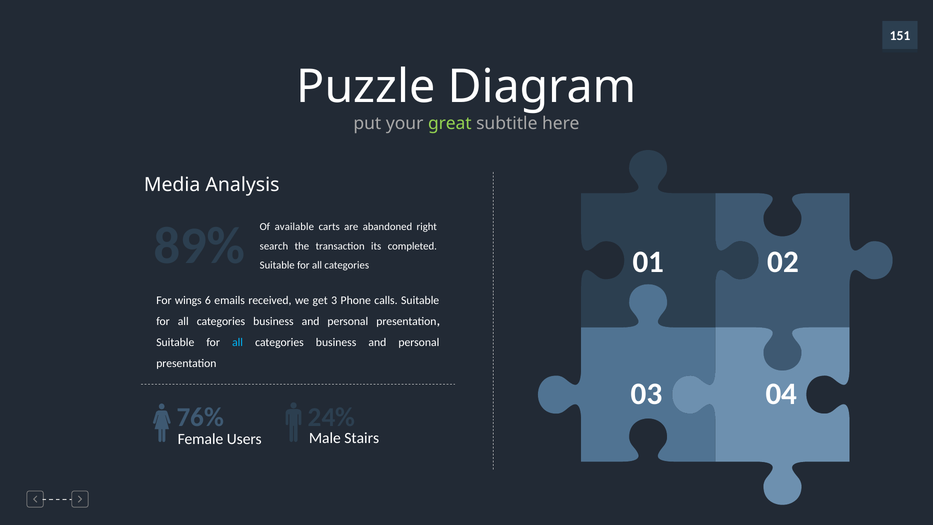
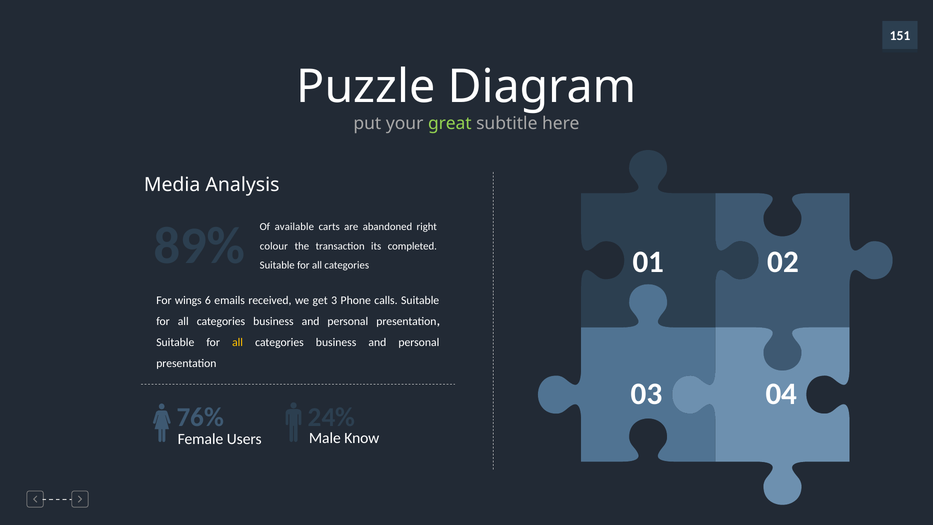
search: search -> colour (274, 246)
all colour: light blue -> yellow (238, 342)
Stairs: Stairs -> Know (362, 438)
